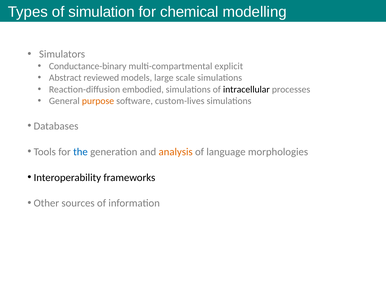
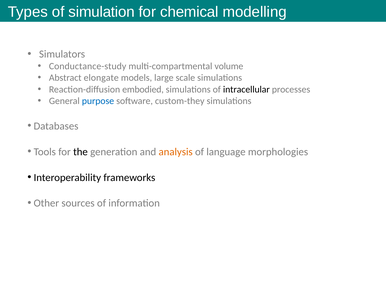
Conductance-binary: Conductance-binary -> Conductance-study (88, 66)
explicit: explicit -> volume (229, 66)
reviewed: reviewed -> elongate (101, 78)
purpose colour: orange -> blue (98, 101)
custom-lives: custom-lives -> custom-they (180, 101)
the colour: blue -> black (80, 152)
